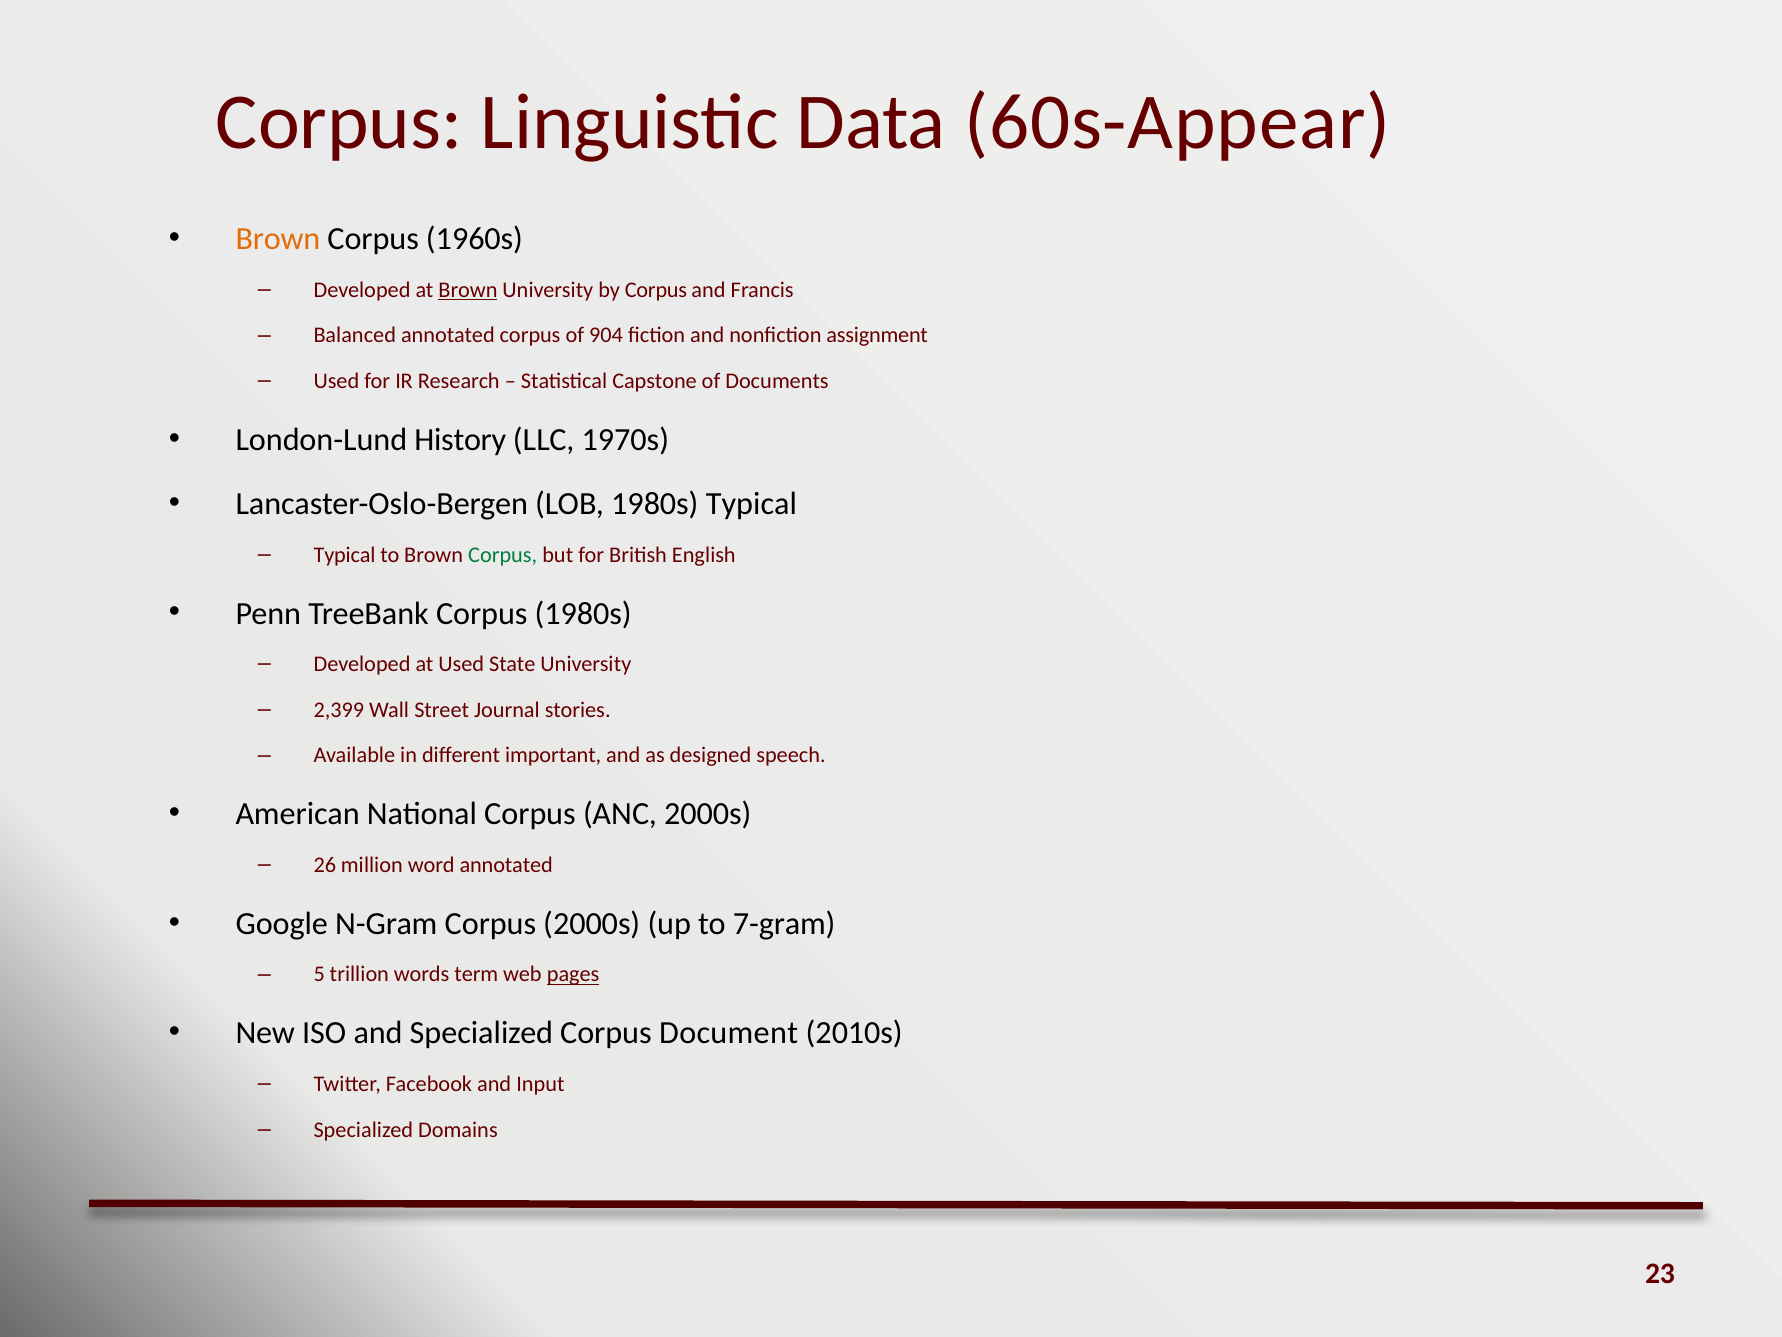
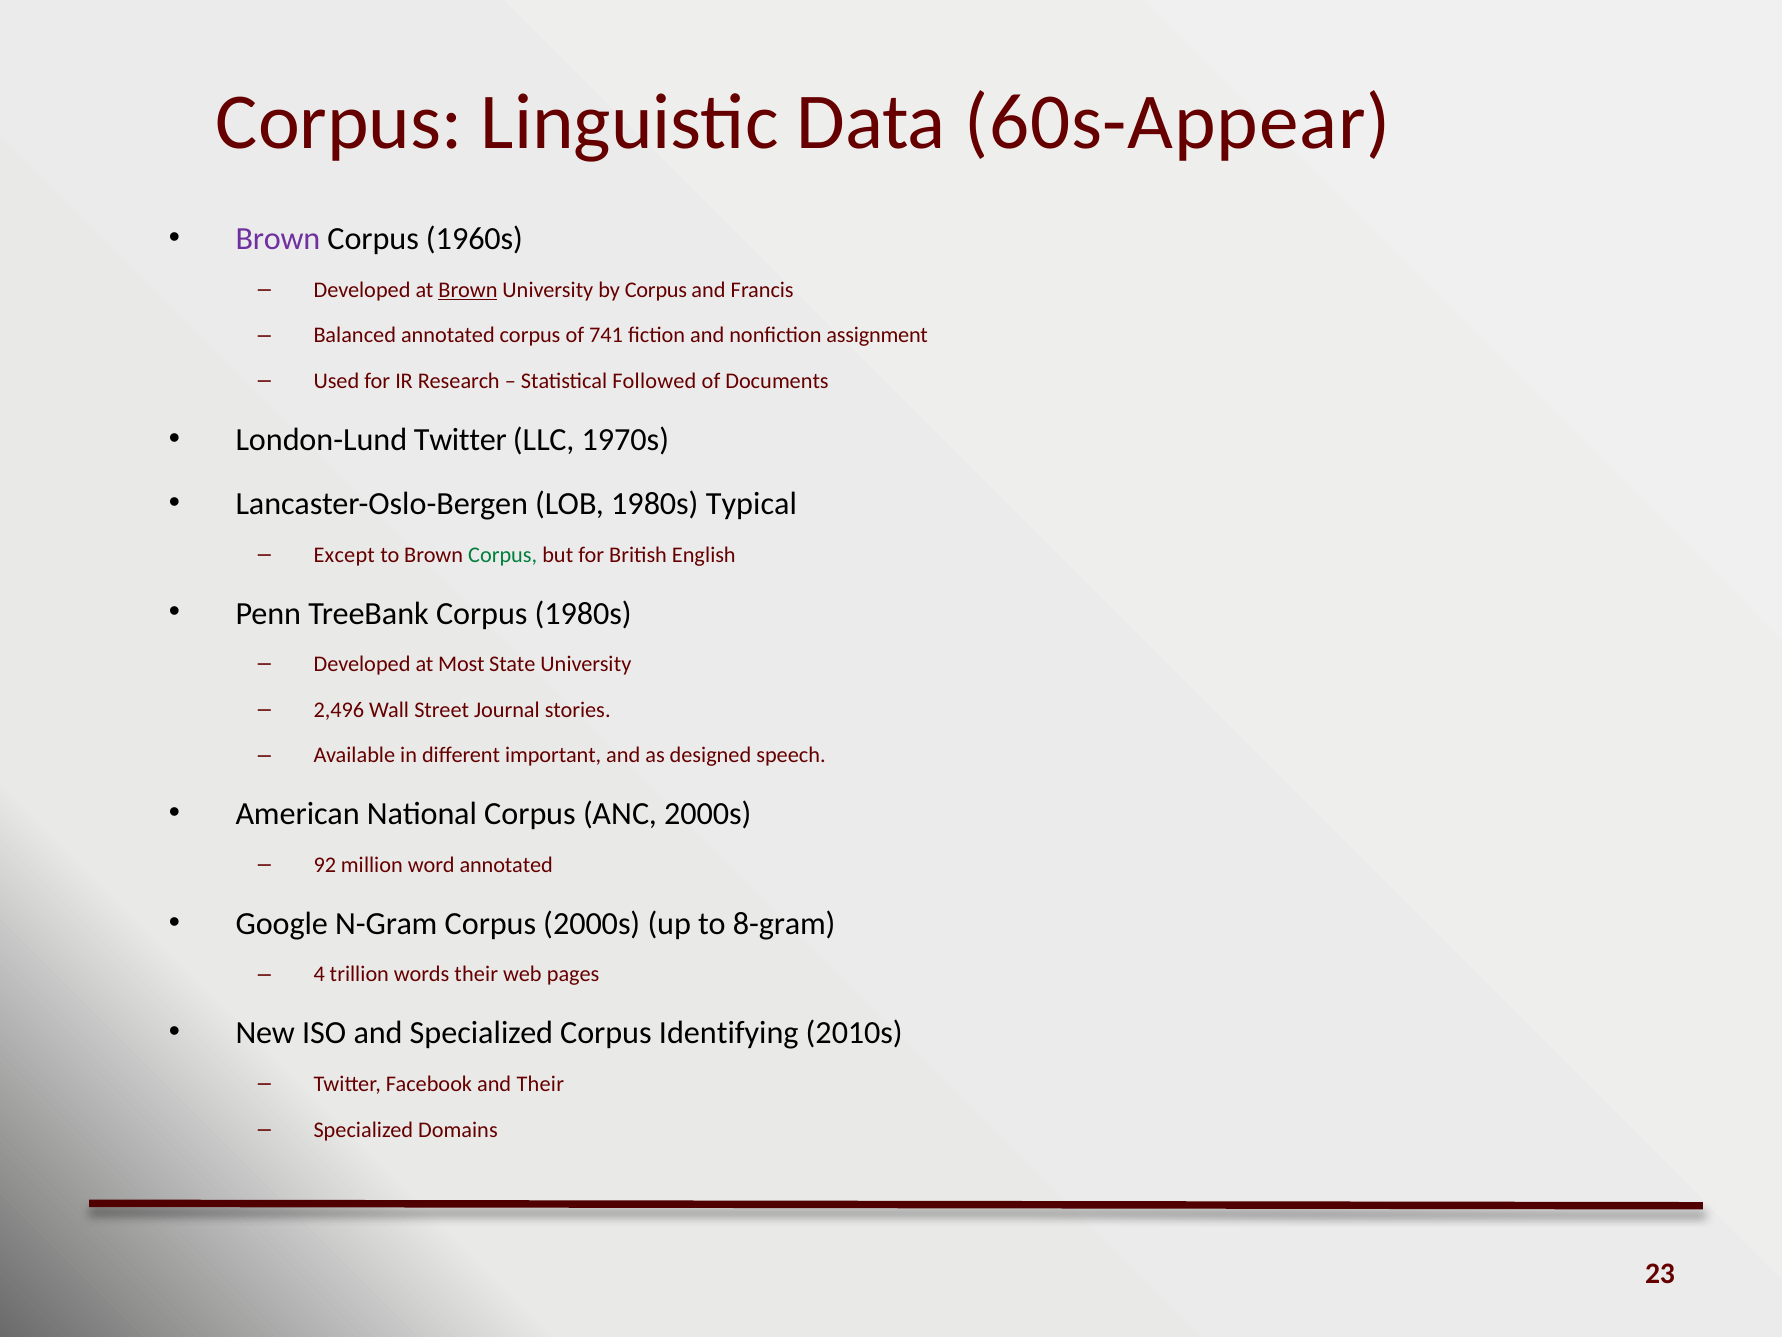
Brown colour: orange -> purple (278, 239)
904: 904 -> 741 (606, 335)
Capstone: Capstone -> Followed (654, 381)
London-Lund History: History -> Twitter (460, 440)
Typical: Typical -> Except (344, 554)
at Used: Used -> Most (461, 664)
2,399: 2,399 -> 2,496 (339, 710)
26: 26 -> 92 (325, 865)
7-gram: 7-gram -> 8-gram (784, 923)
5: 5 -> 4 (319, 974)
words term: term -> their (476, 974)
pages underline: present -> none (573, 974)
Document: Document -> Identifying (729, 1033)
and Input: Input -> Their (540, 1084)
